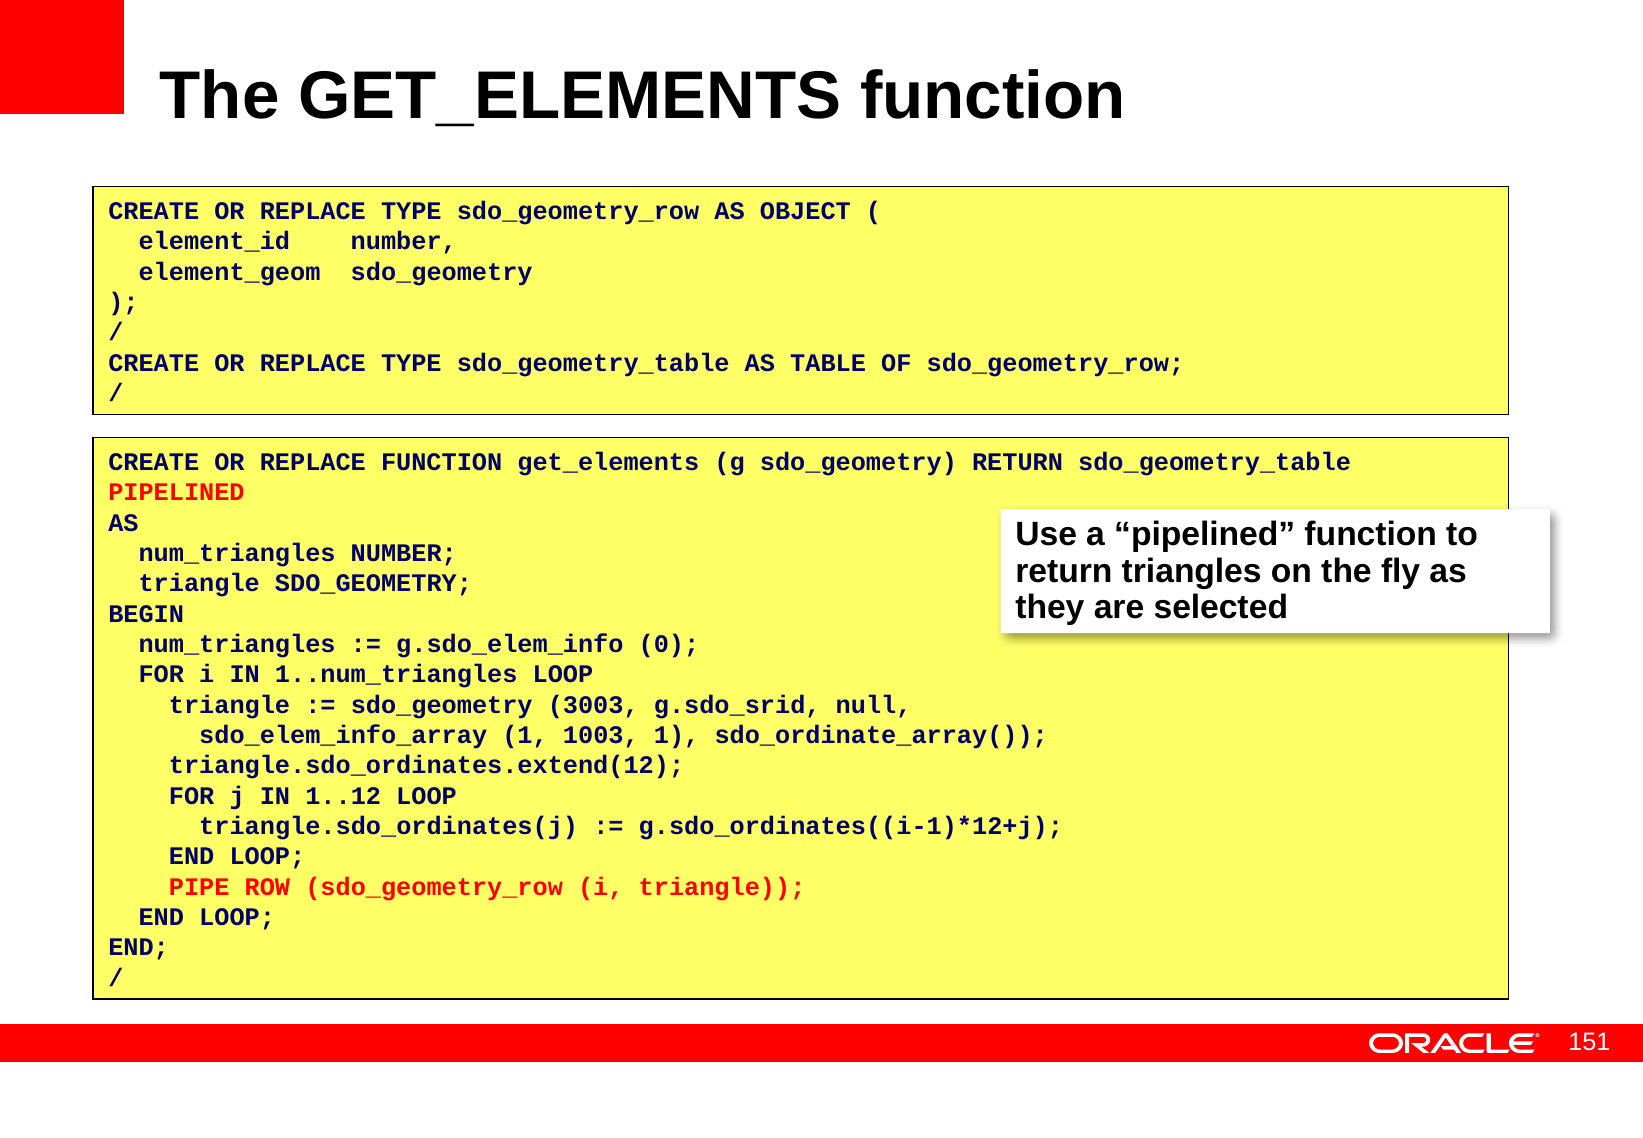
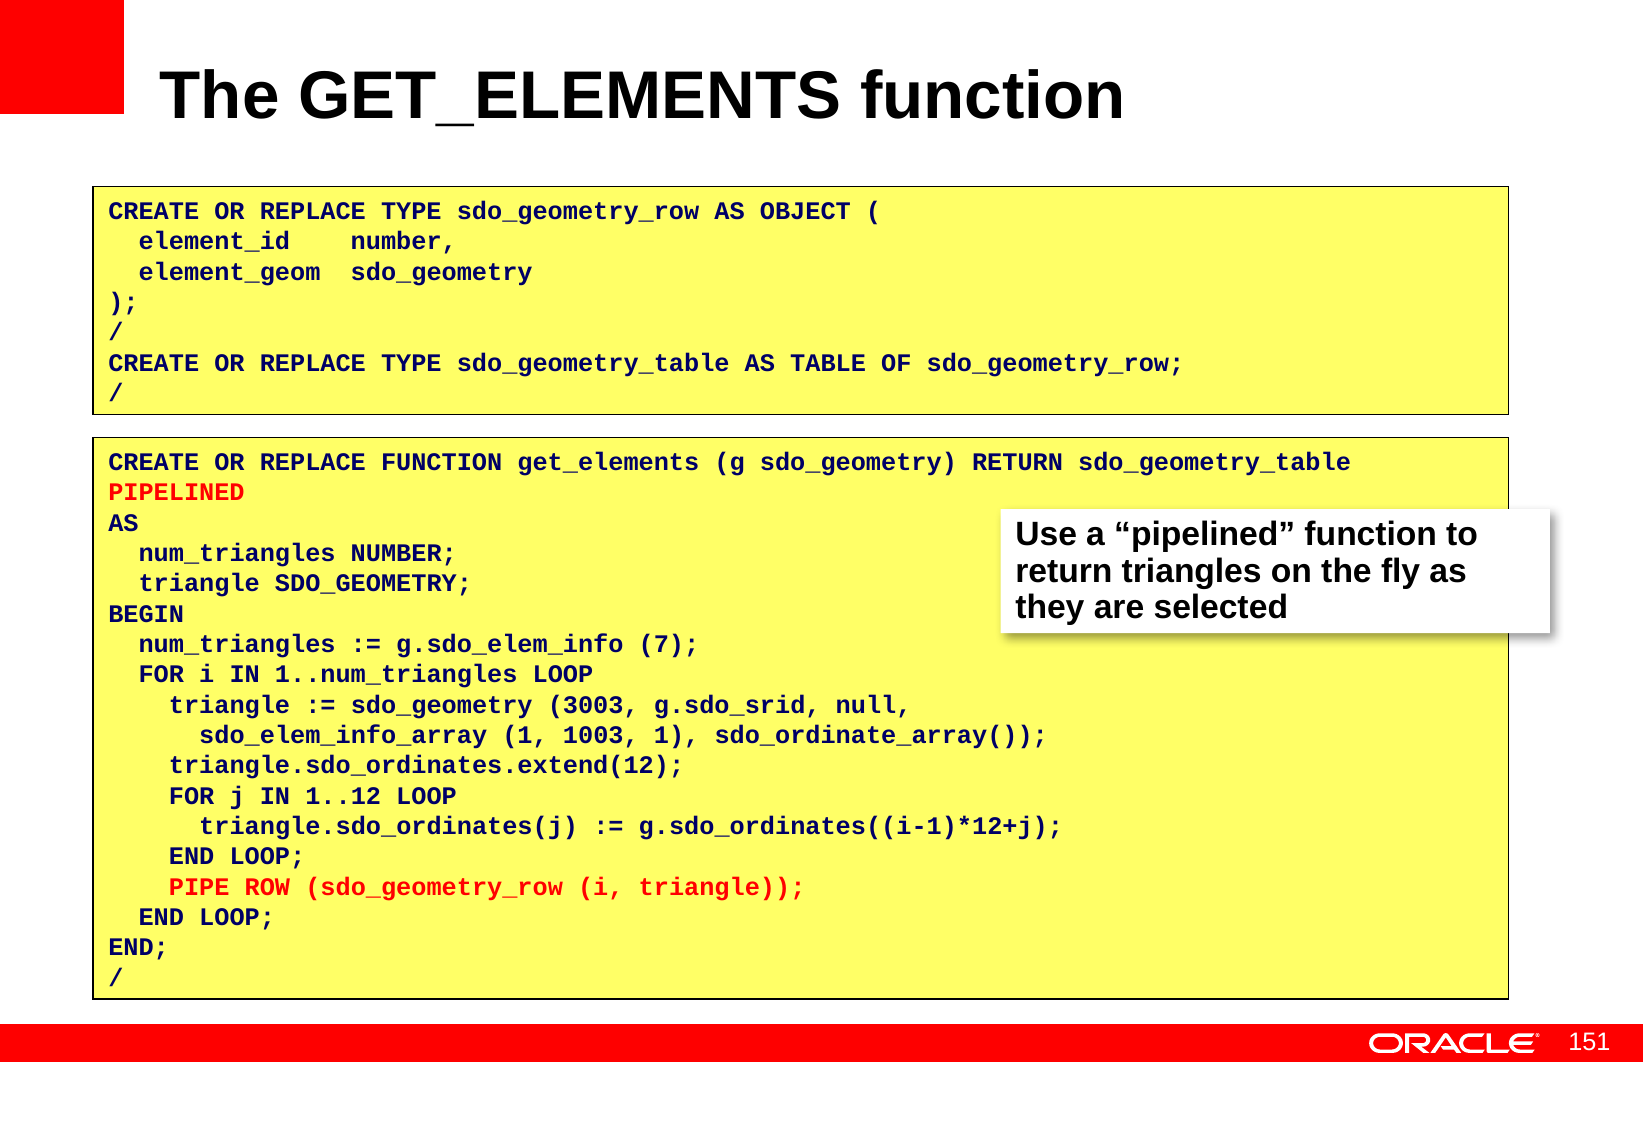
0: 0 -> 7 (669, 644)
